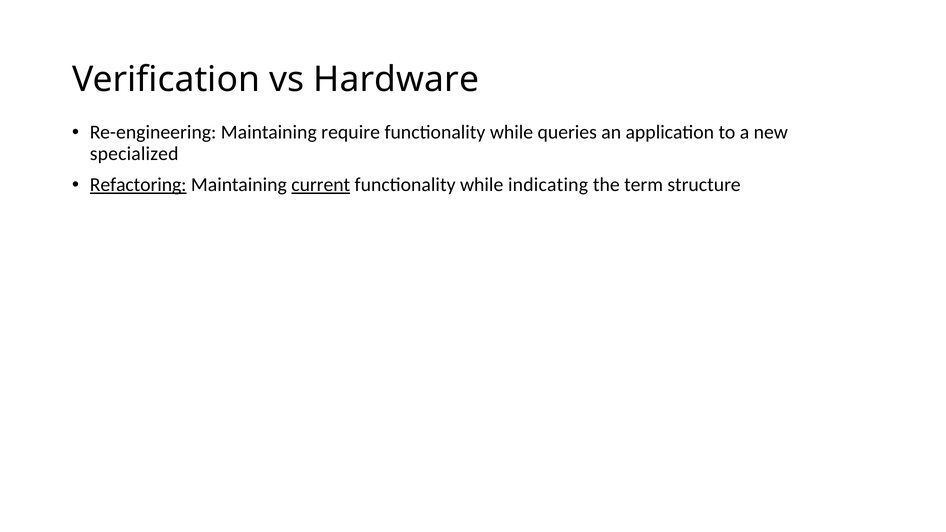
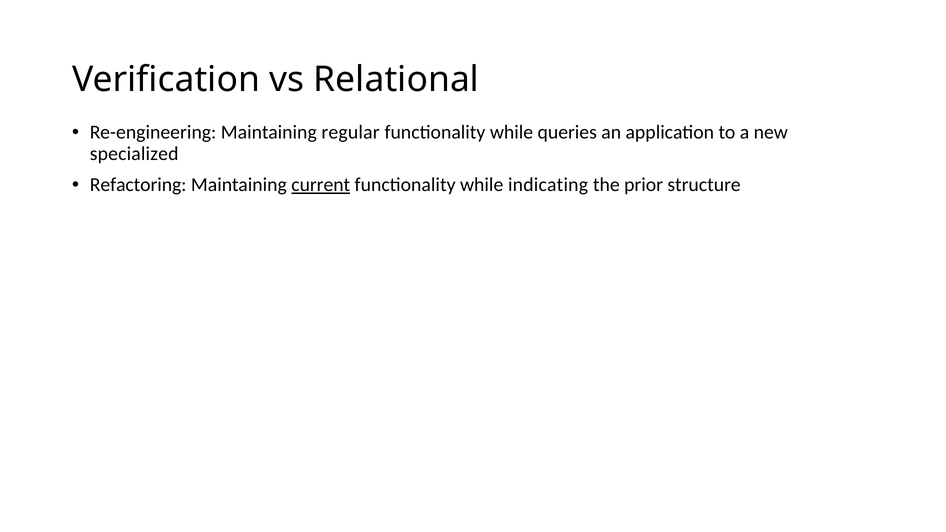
Hardware: Hardware -> Relational (396, 79)
require: require -> regular (351, 132)
Refactoring underline: present -> none (138, 185)
term: term -> prior (644, 185)
